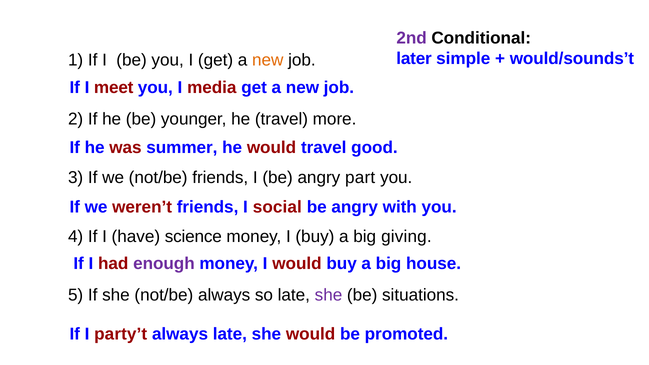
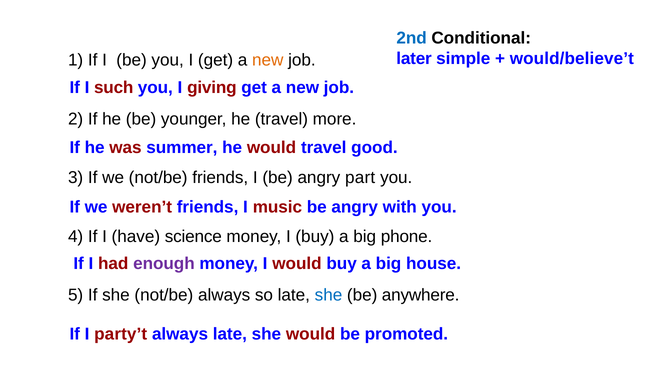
2nd colour: purple -> blue (412, 38)
would/sounds’t: would/sounds’t -> would/believe’t (572, 58)
meet: meet -> such (114, 88)
media: media -> giving (212, 88)
social: social -> music (277, 207)
giving: giving -> phone (407, 237)
she colour: purple -> blue (329, 295)
situations: situations -> anywhere (421, 295)
